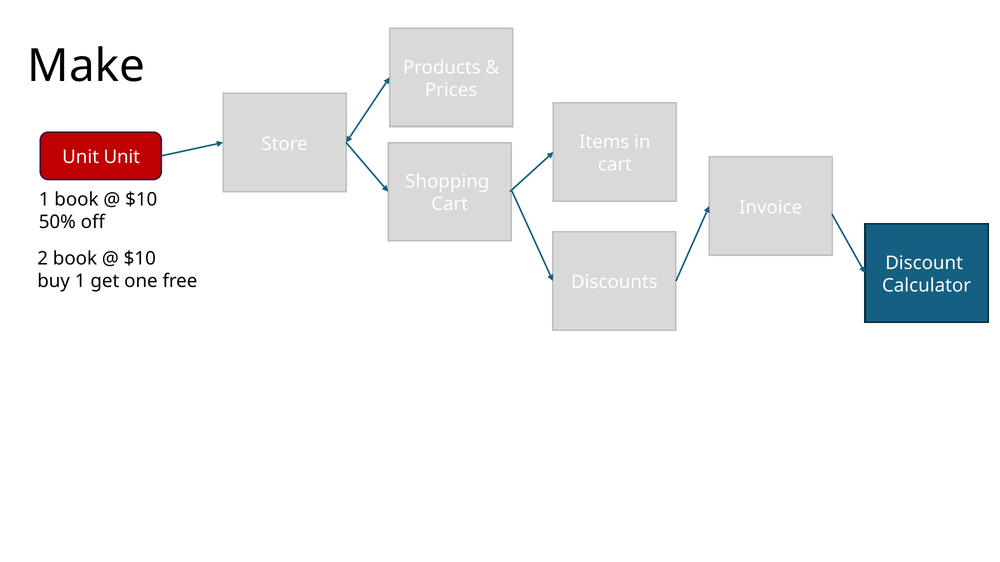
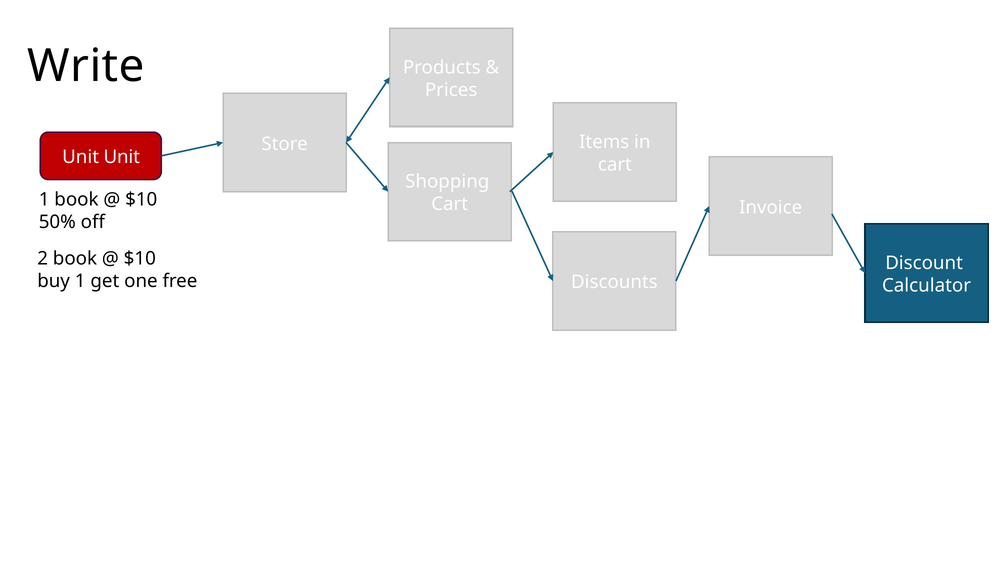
Make: Make -> Write (86, 66)
